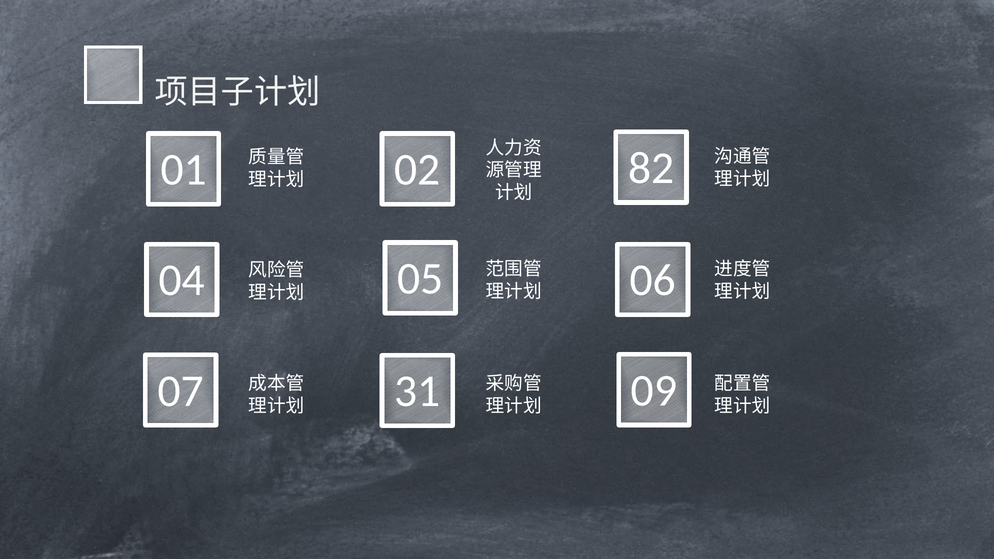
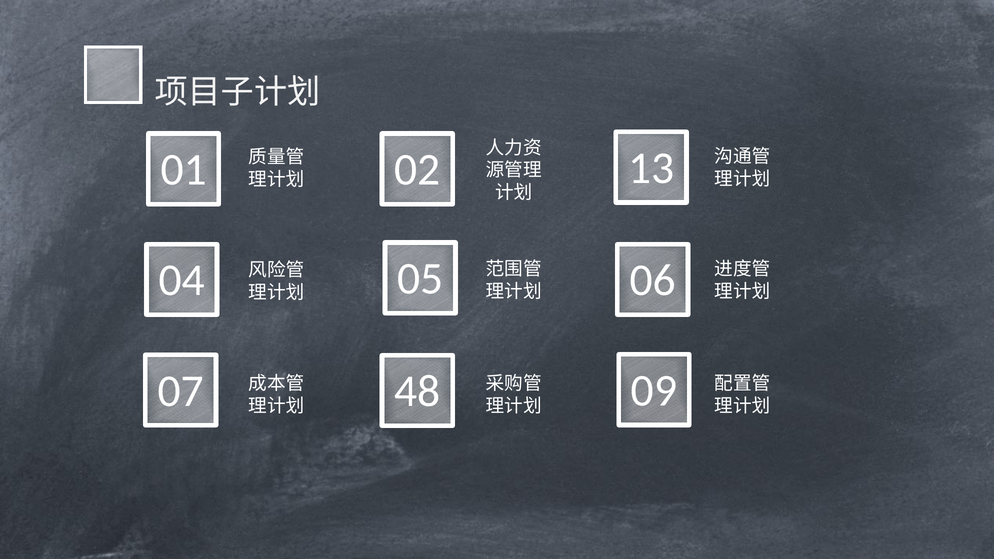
82: 82 -> 13 (651, 168)
31: 31 -> 48 (417, 392)
